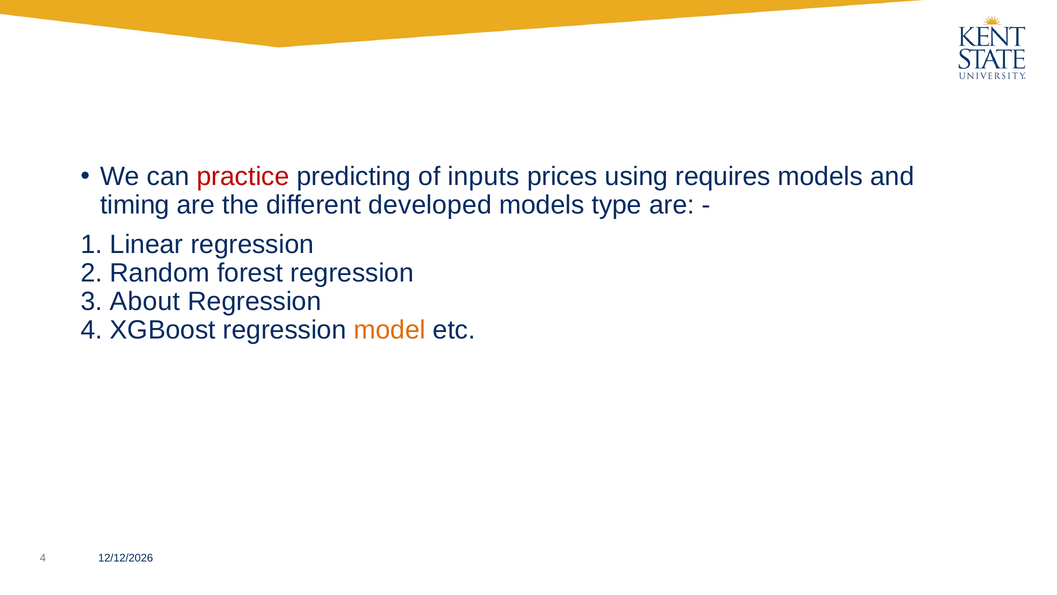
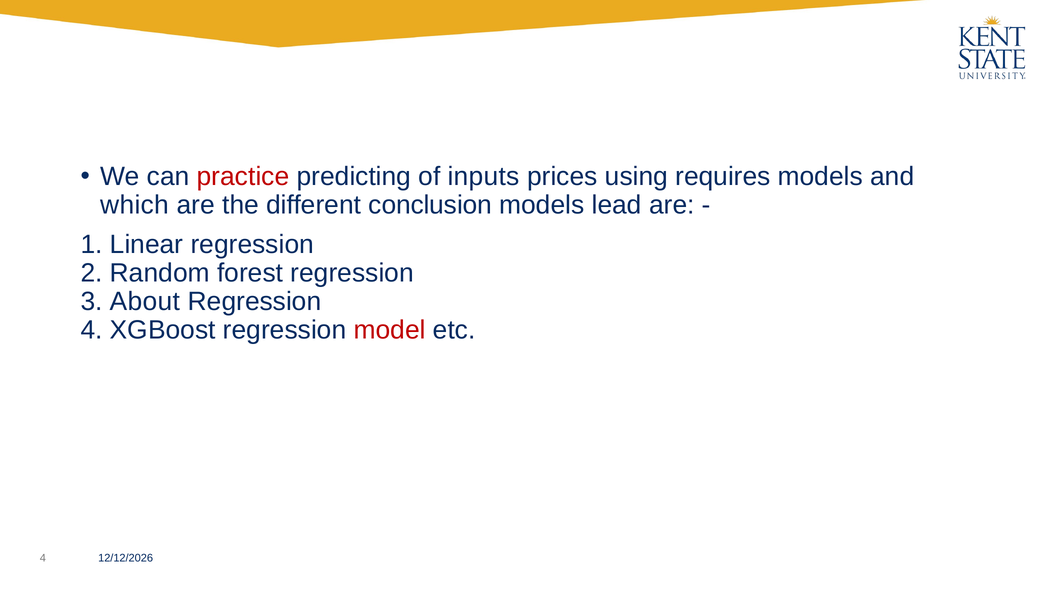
timing: timing -> which (135, 205)
developed: developed -> conclusion (430, 205)
type: type -> lead (617, 205)
model colour: orange -> red (390, 330)
